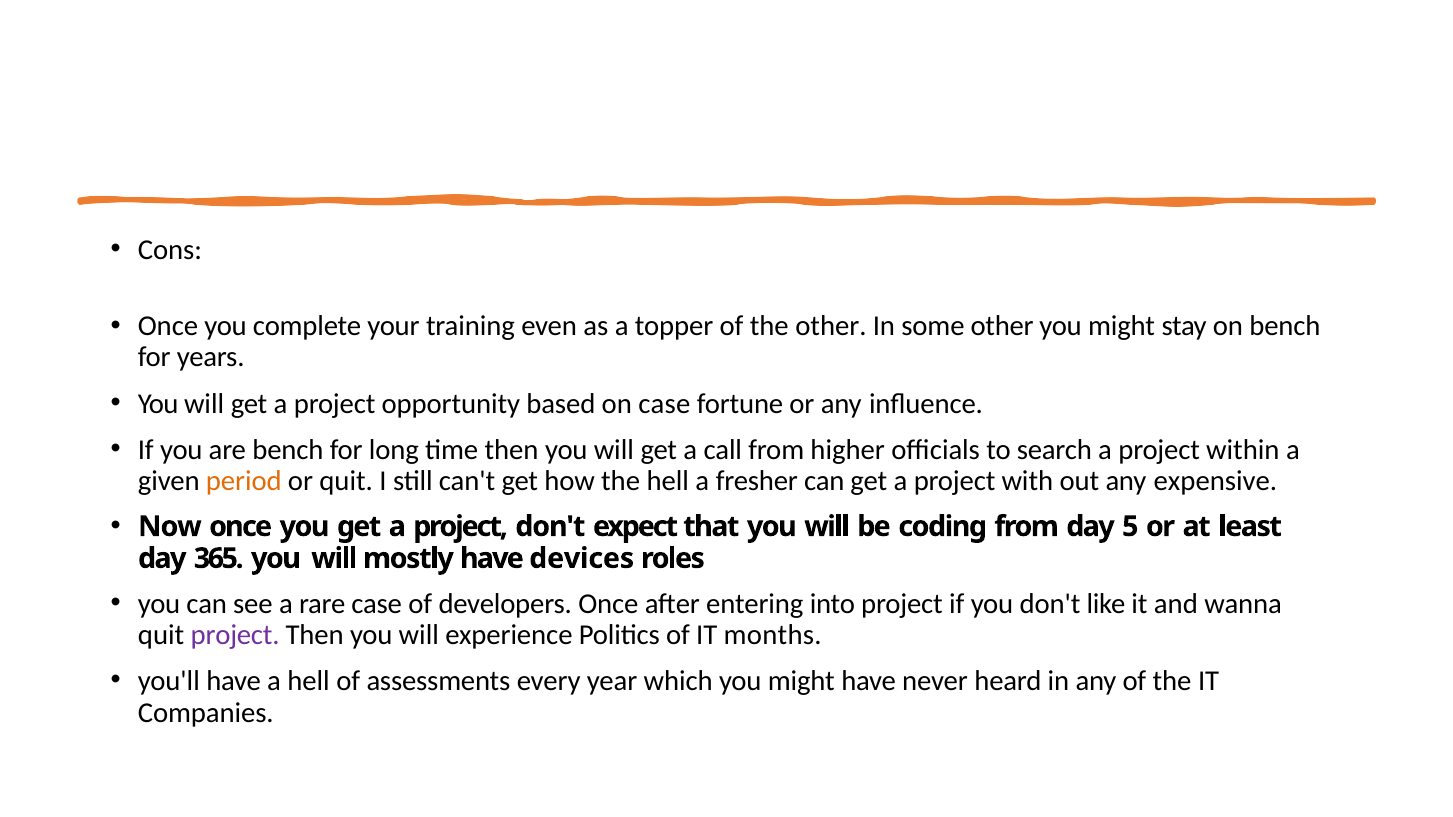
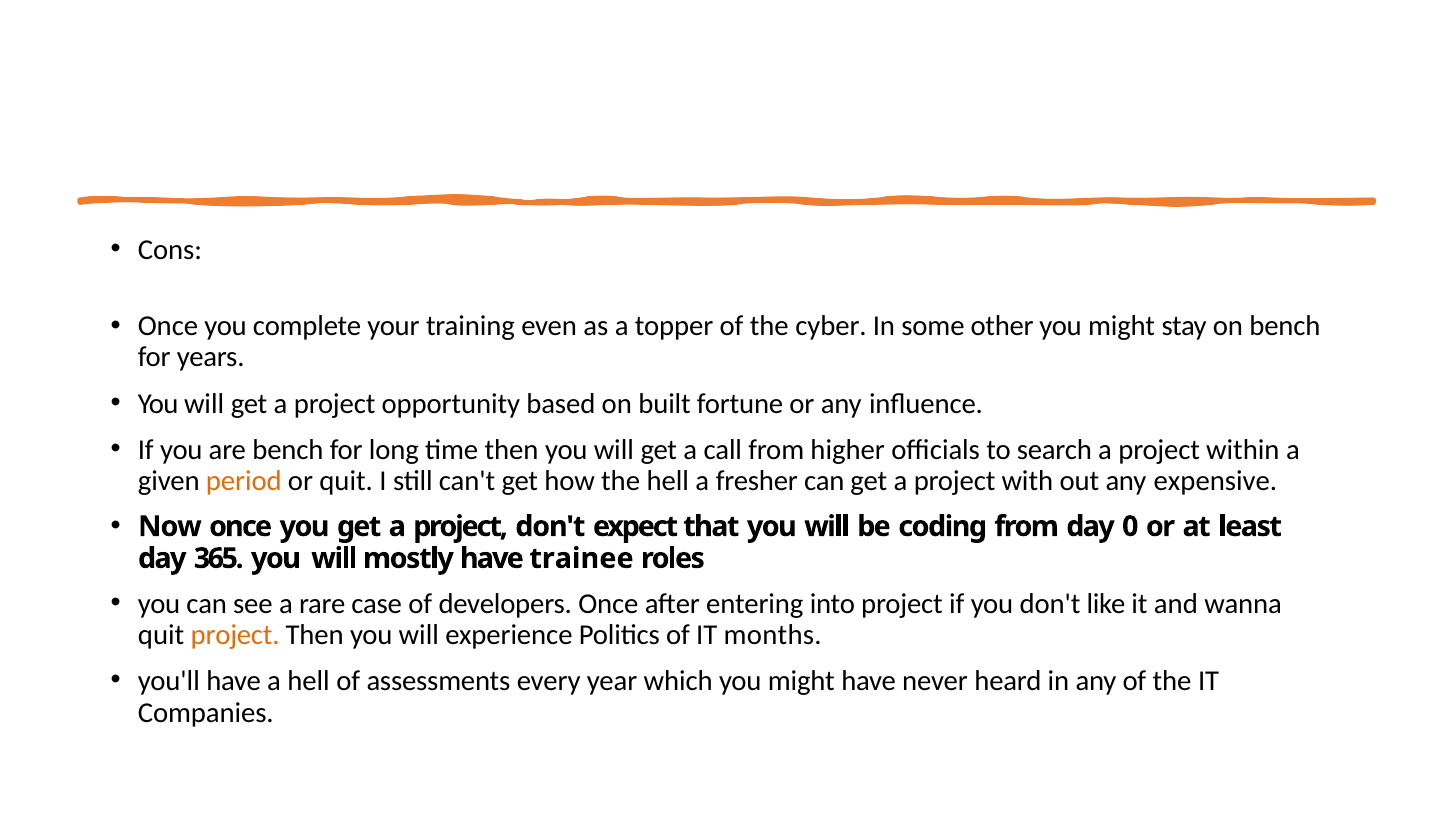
the other: other -> cyber (831, 327)
on case: case -> built (665, 404)
5: 5 -> 0 (1130, 527)
devices: devices -> trainee (582, 559)
project colour: purple -> orange (235, 636)
